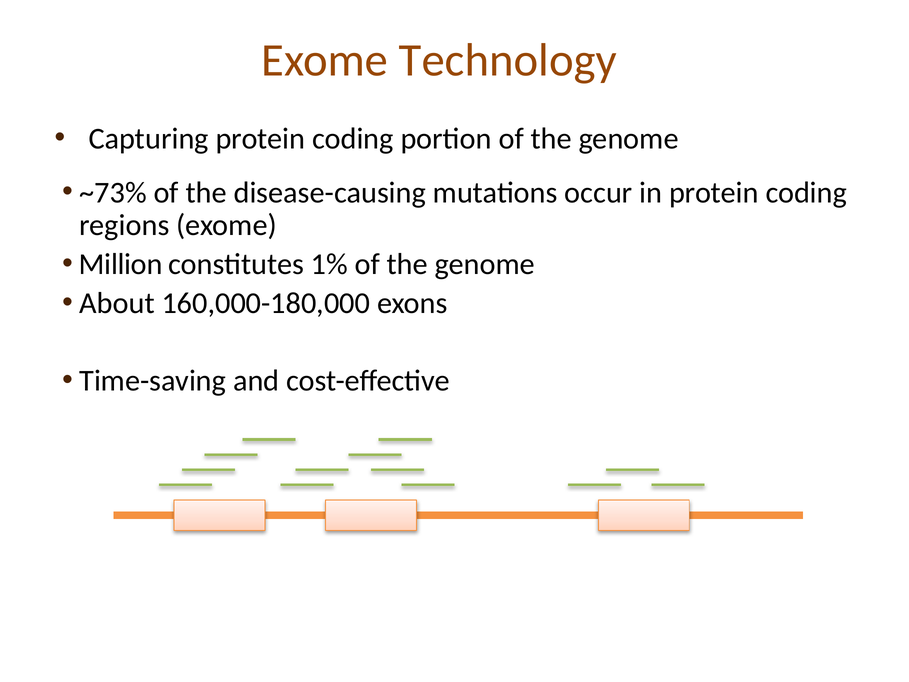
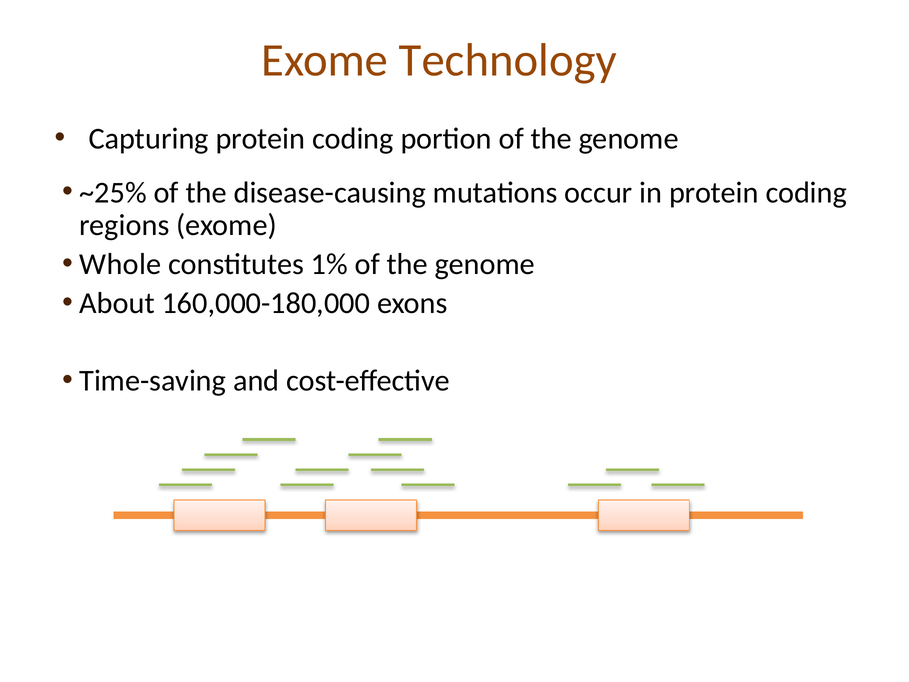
~73%: ~73% -> ~25% (113, 193)
Million: Million -> Whole (120, 264)
